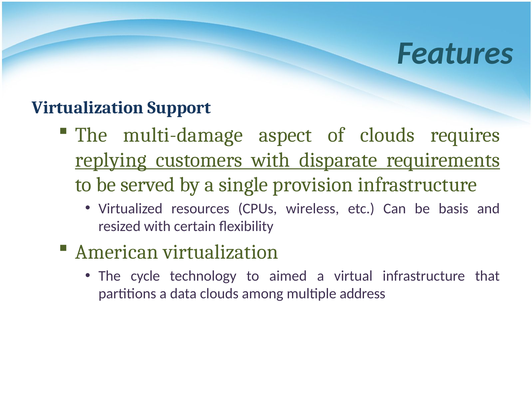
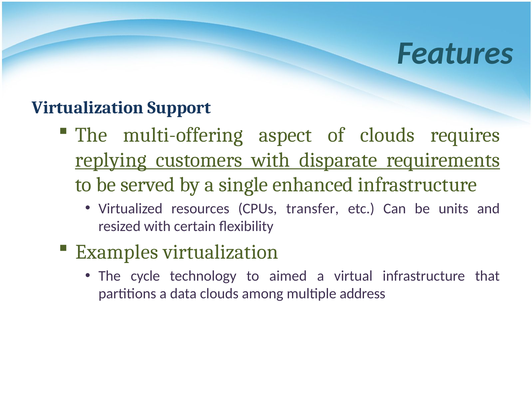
multi-damage: multi-damage -> multi-offering (183, 135)
provision: provision -> enhanced (313, 185)
wireless: wireless -> transfer (312, 209)
basis: basis -> units (453, 209)
American: American -> Examples (117, 252)
